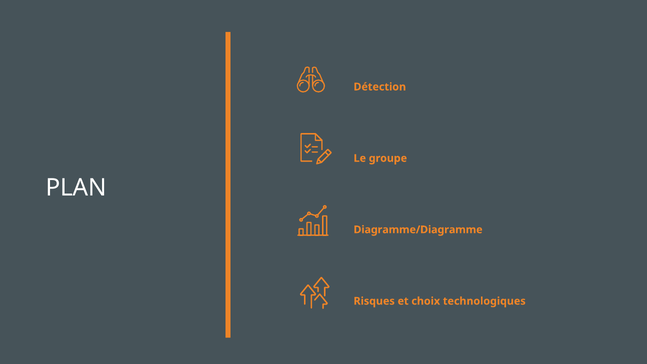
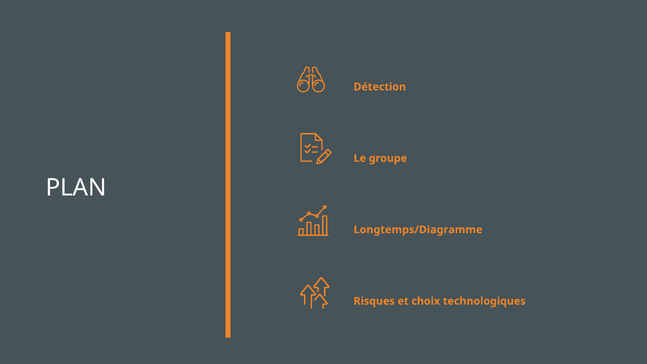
Diagramme/Diagramme: Diagramme/Diagramme -> Longtemps/Diagramme (418, 230)
